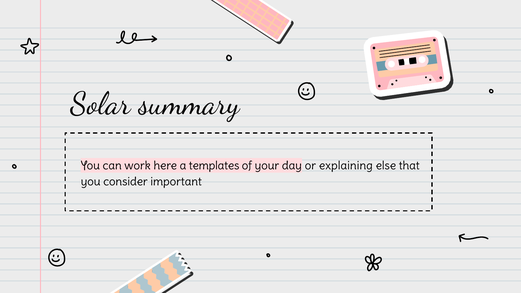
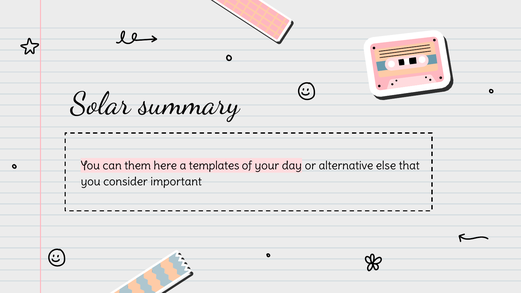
work: work -> them (138, 166)
explaining: explaining -> alternative (346, 166)
